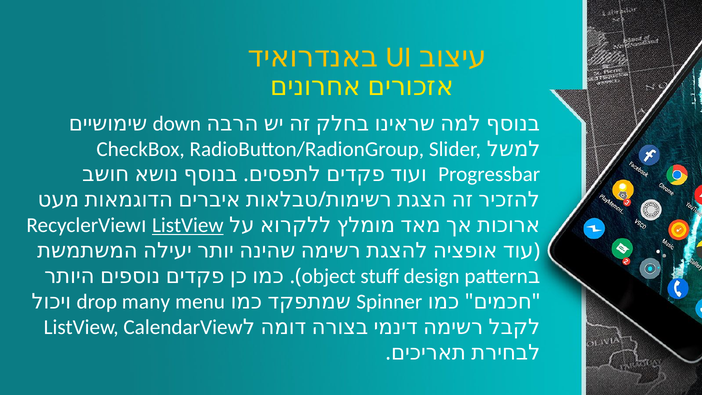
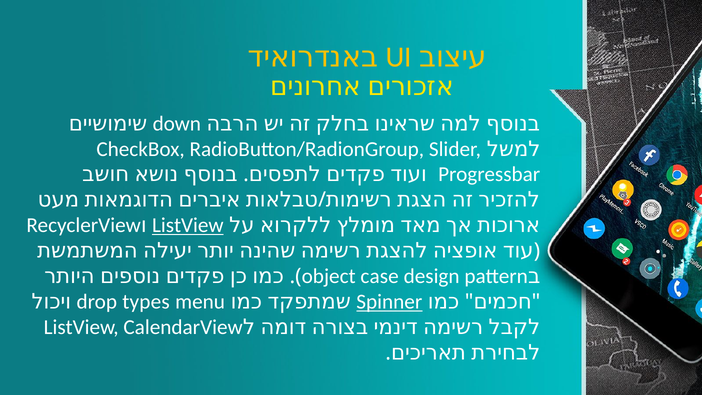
stuff: stuff -> case (380, 276)
many: many -> types (146, 302)
Spinner underline: none -> present (389, 302)
